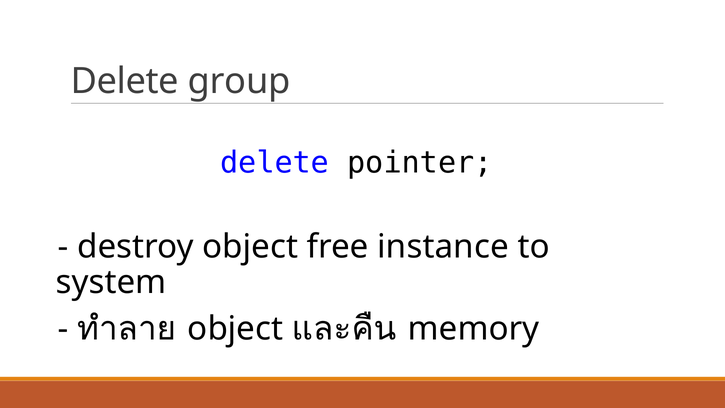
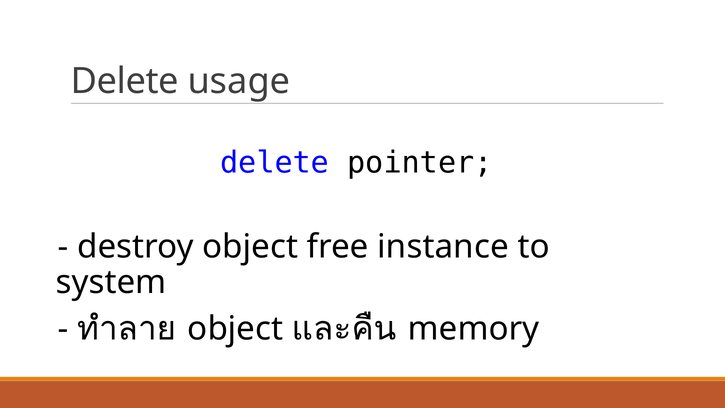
group: group -> usage (239, 81)
